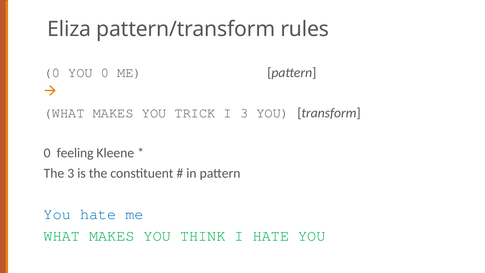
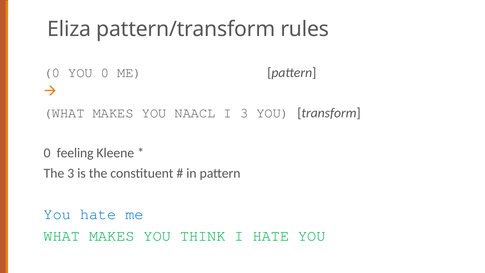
TRICK: TRICK -> NAACL (195, 113)
